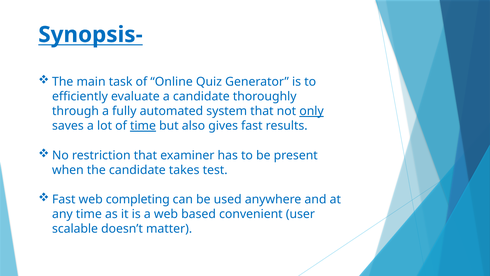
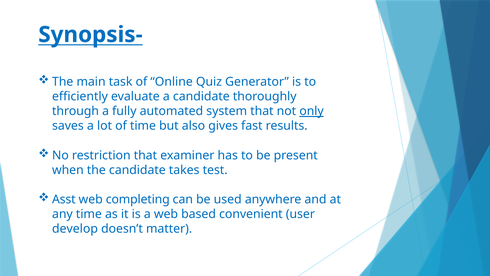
time underline: present -> none (143, 126)
Fast: Fast -> Asst (64, 199)
scalable: scalable -> develop (75, 229)
